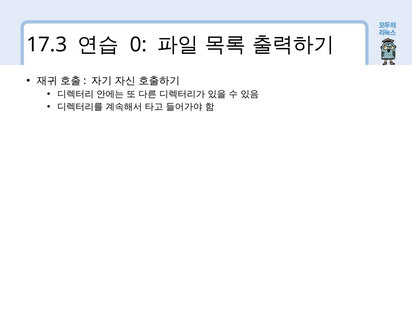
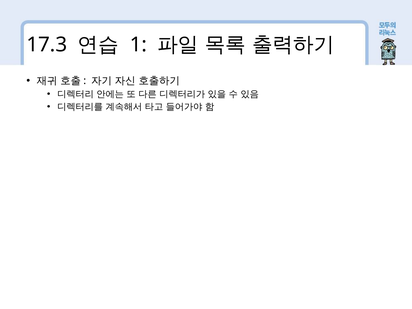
0: 0 -> 1 (138, 45)
